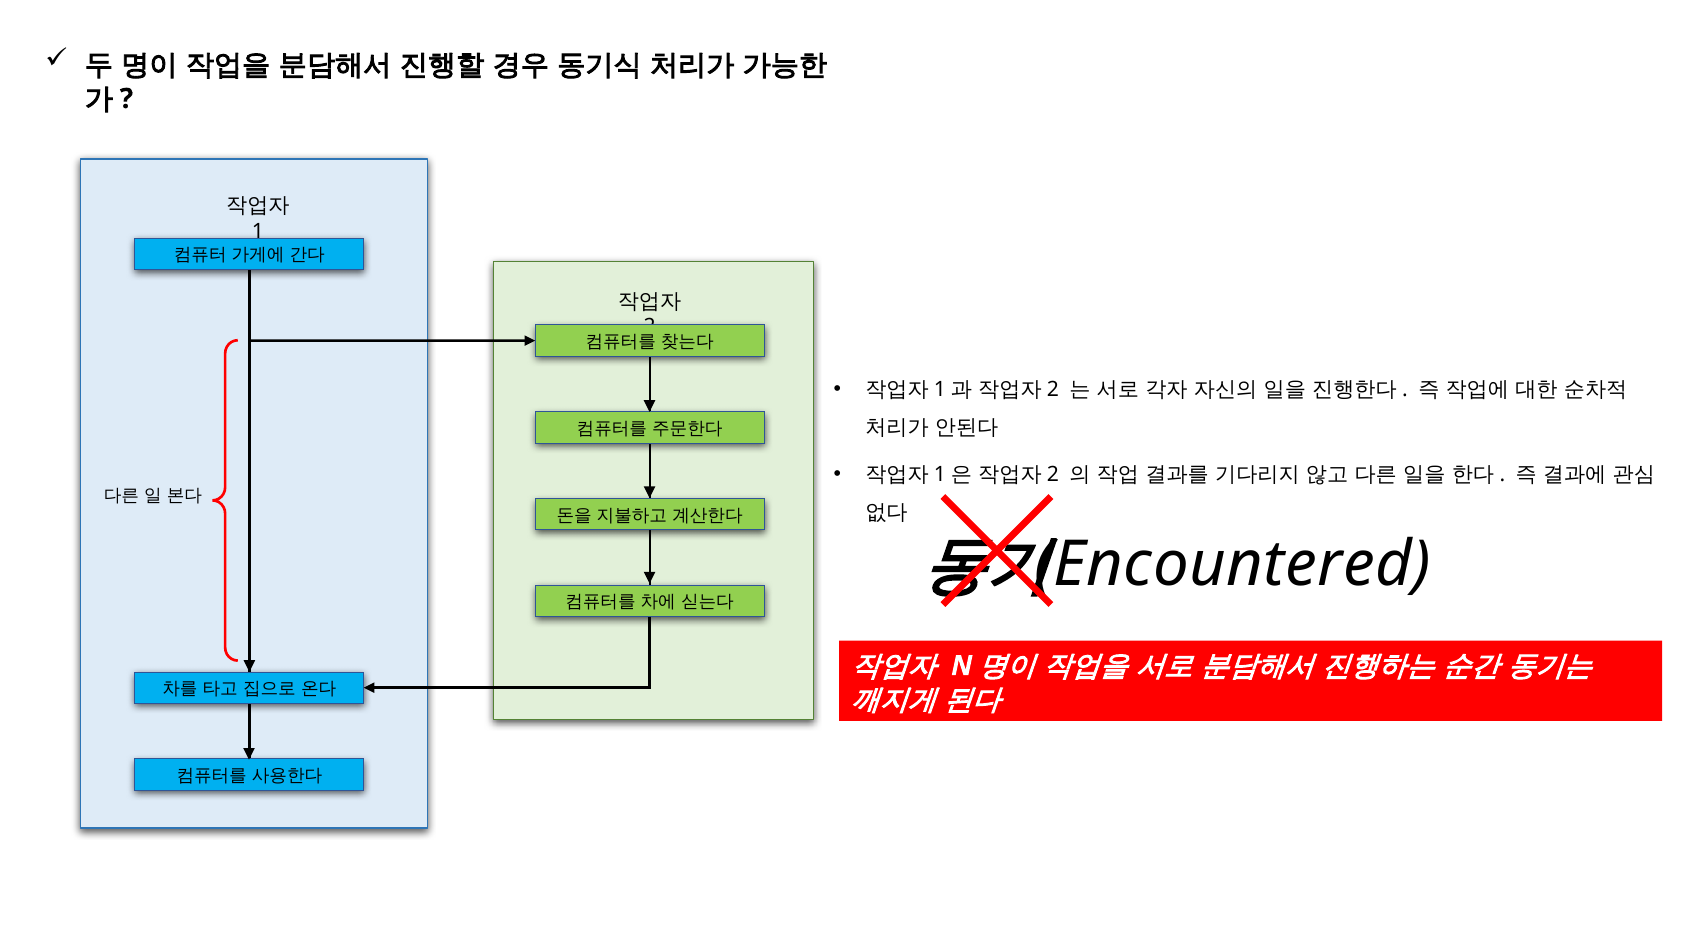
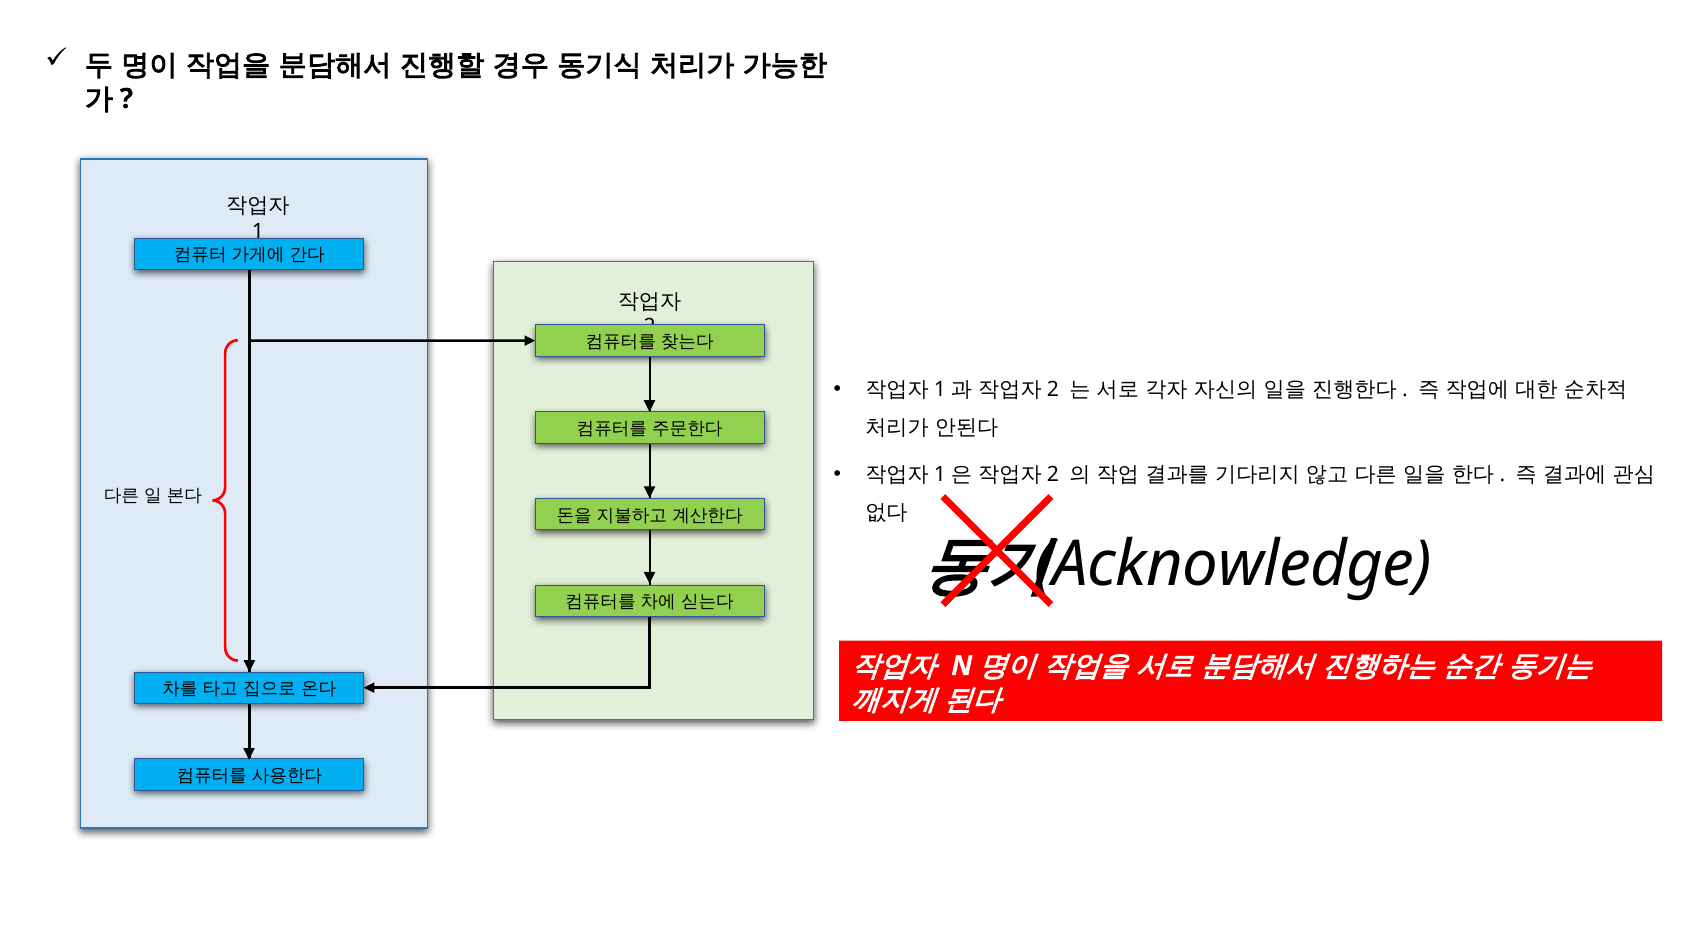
Encountered: Encountered -> Acknowledge (1233, 565)
